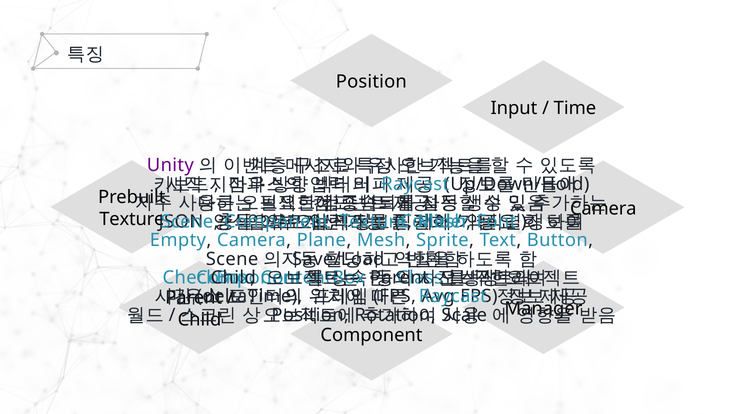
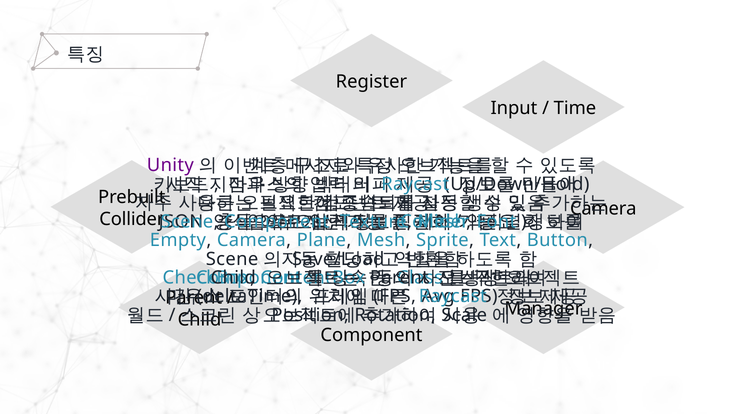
Position: Position -> Register (371, 82)
Texture: Texture -> Collider (132, 219)
